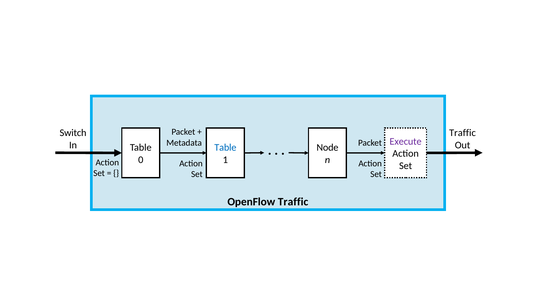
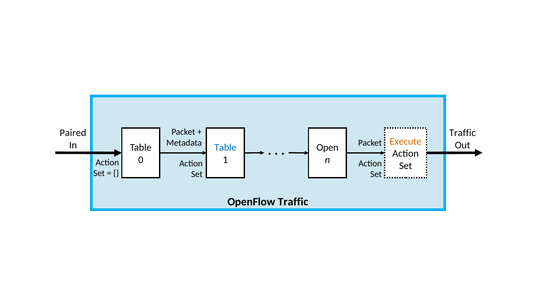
Switch: Switch -> Paired (73, 133)
Execute colour: purple -> orange (406, 141)
Node: Node -> Open (327, 147)
